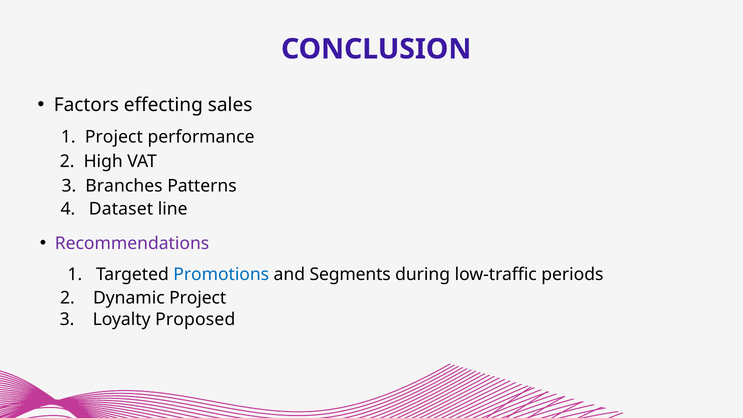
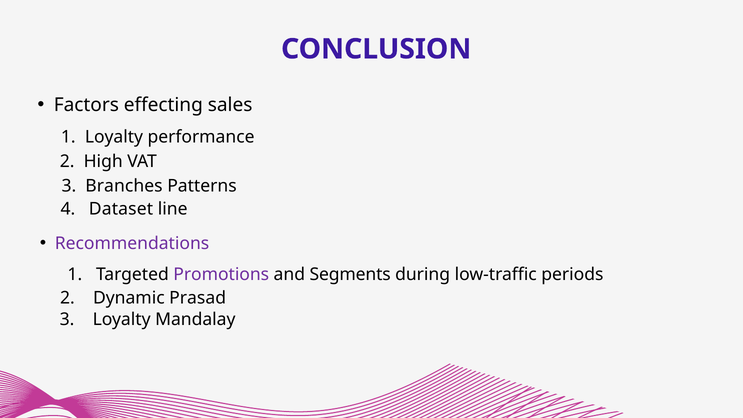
Project: Project -> Loyalty (114, 137)
Promotions colour: blue -> purple (221, 275)
Dynamic Project: Project -> Prasad (198, 298)
Proposed: Proposed -> Mandalay (195, 320)
